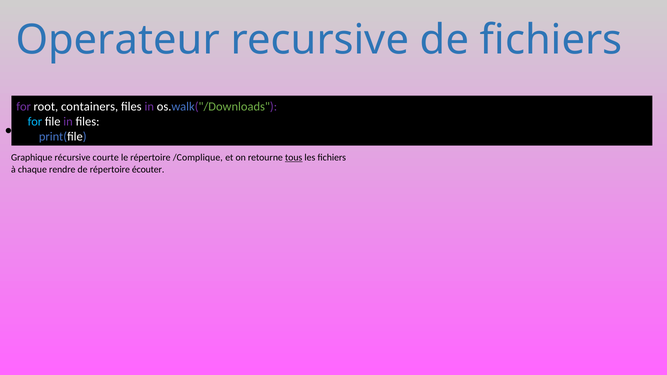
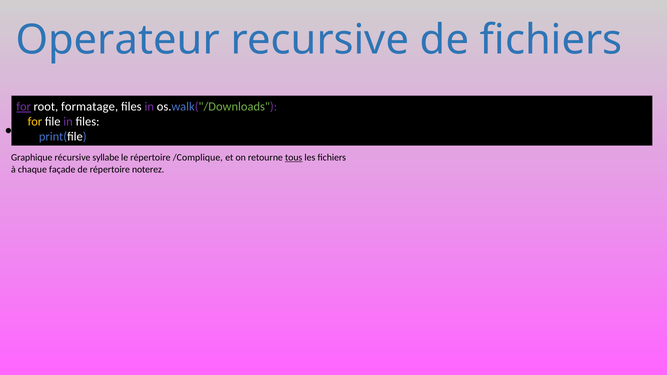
for underline: none -> present (24, 107)
containers: containers -> formatage (90, 107)
for colour: light blue -> yellow (35, 122)
courte: courte -> syllabe (106, 158)
rendre: rendre -> façade (62, 169)
écouter: écouter -> noterez (148, 169)
